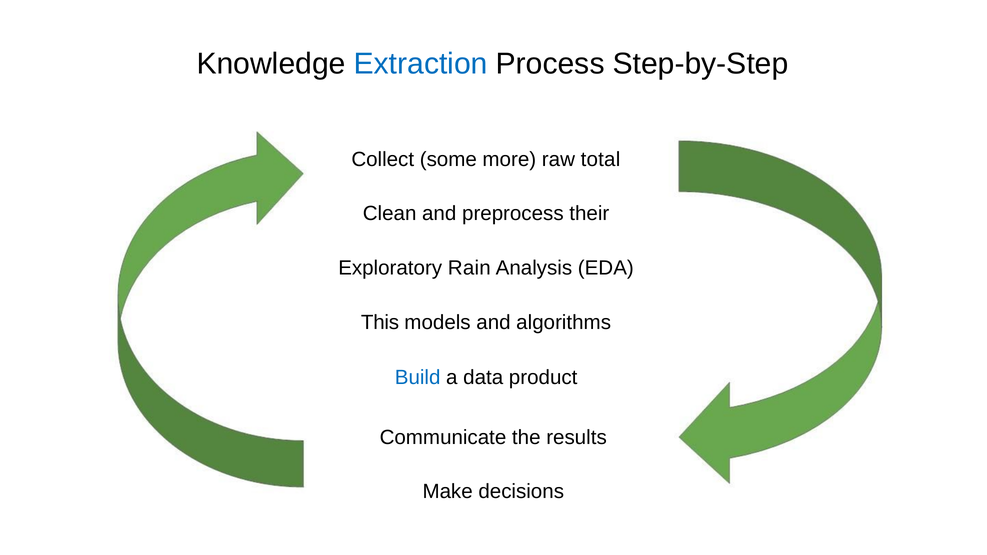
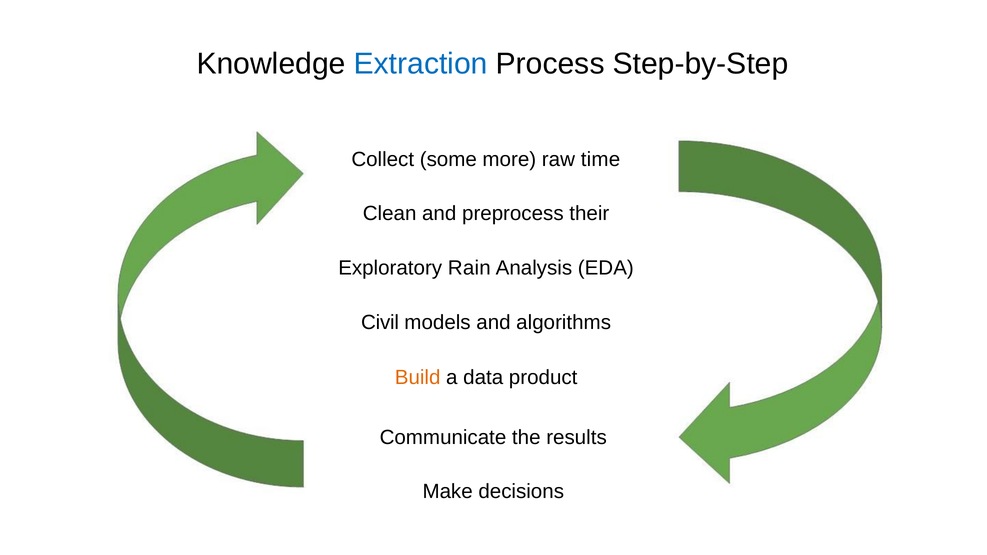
total: total -> time (601, 159)
This: This -> Civil (380, 323)
Build colour: blue -> orange (418, 377)
